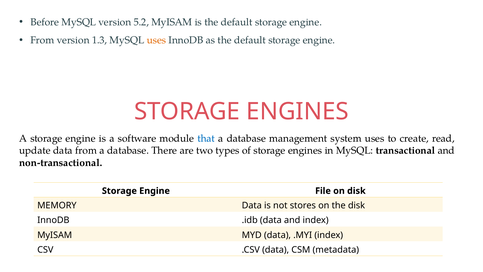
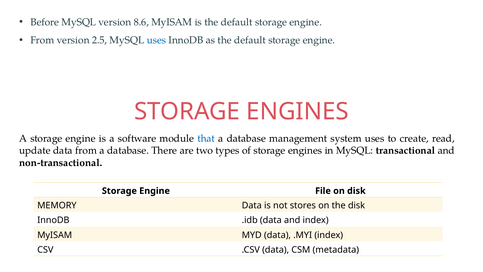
5.2: 5.2 -> 8.6 (141, 22)
1.3: 1.3 -> 2.5 (100, 40)
uses colour: orange -> blue (156, 40)
